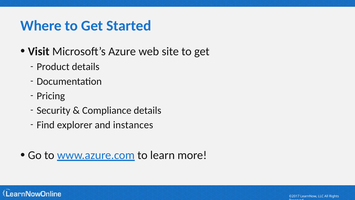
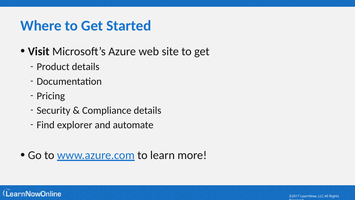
instances: instances -> automate (133, 125)
